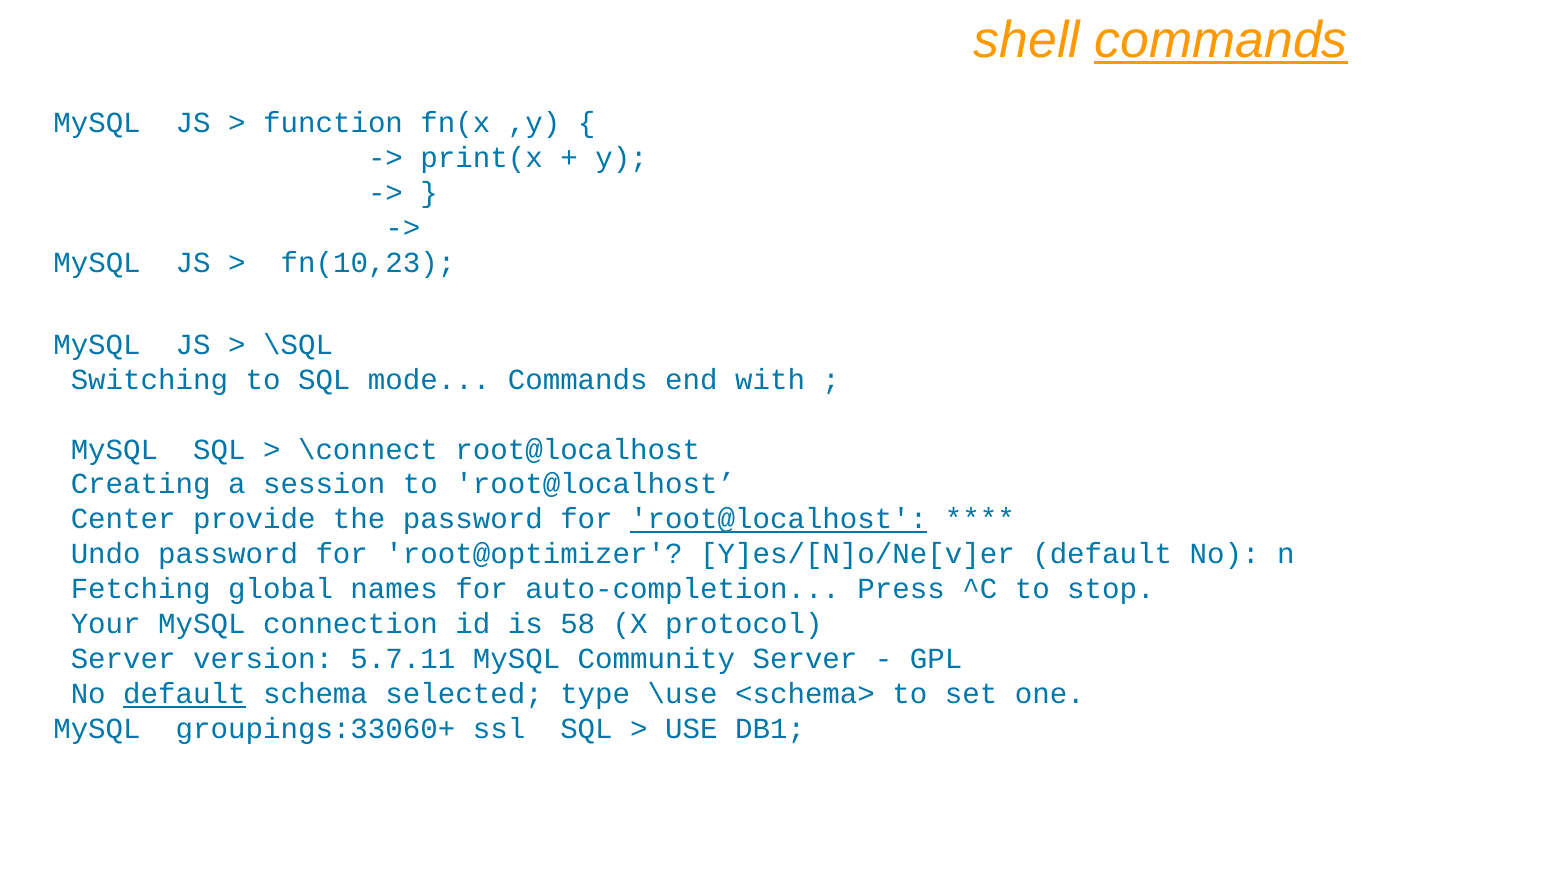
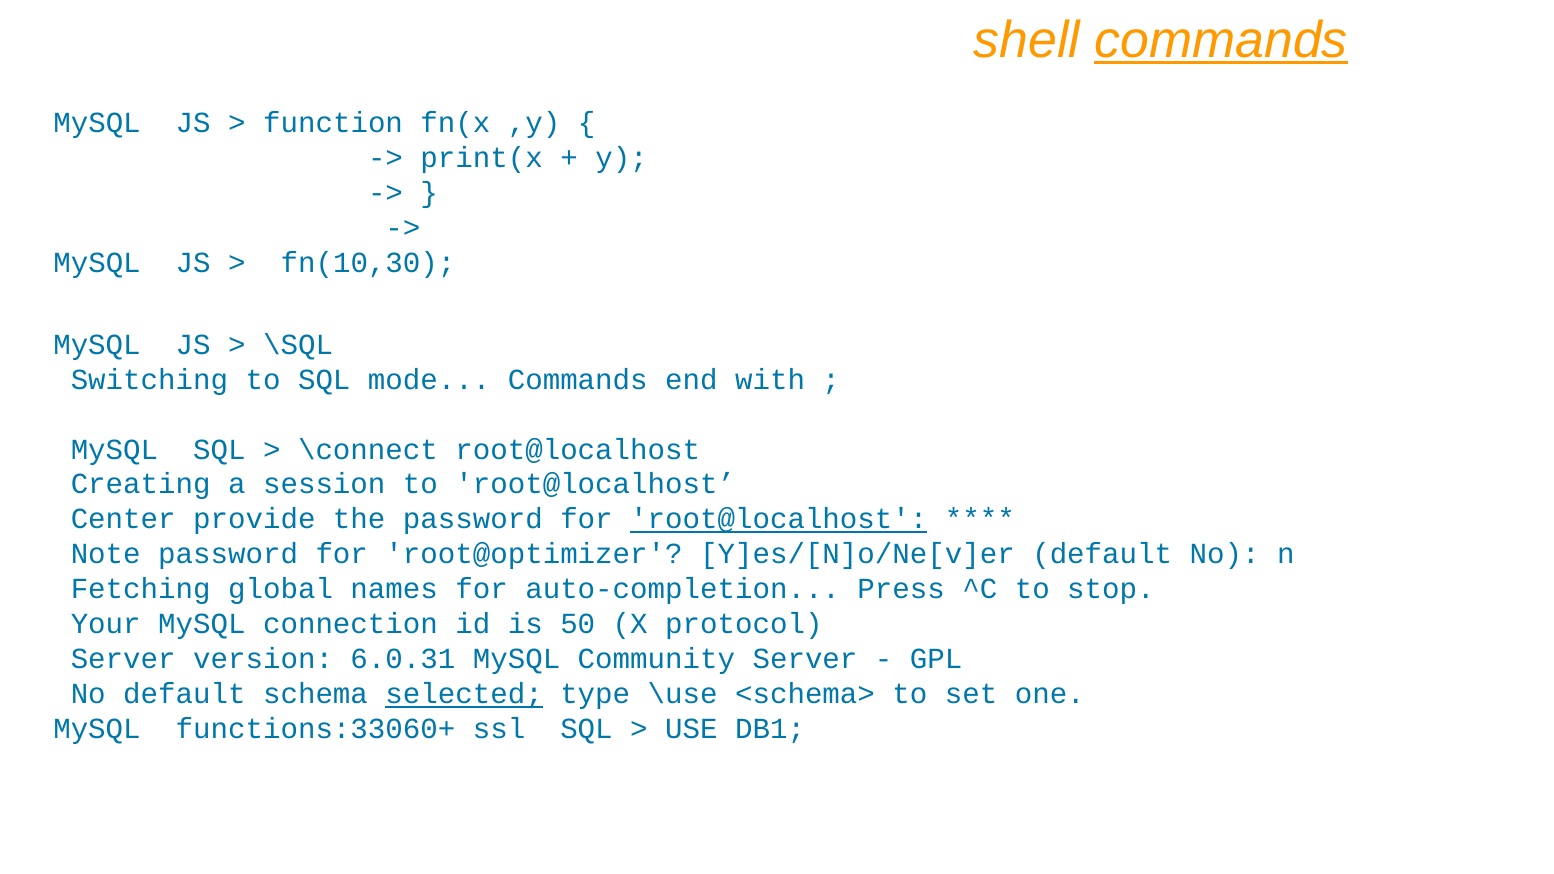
fn(10,23: fn(10,23 -> fn(10,30 (368, 263)
Undo: Undo -> Note (106, 554)
58: 58 -> 50 (578, 624)
5.7.11: 5.7.11 -> 6.0.31 (403, 659)
default underline: present -> none (184, 694)
selected underline: none -> present (464, 694)
groupings:33060+: groupings:33060+ -> functions:33060+ (316, 729)
